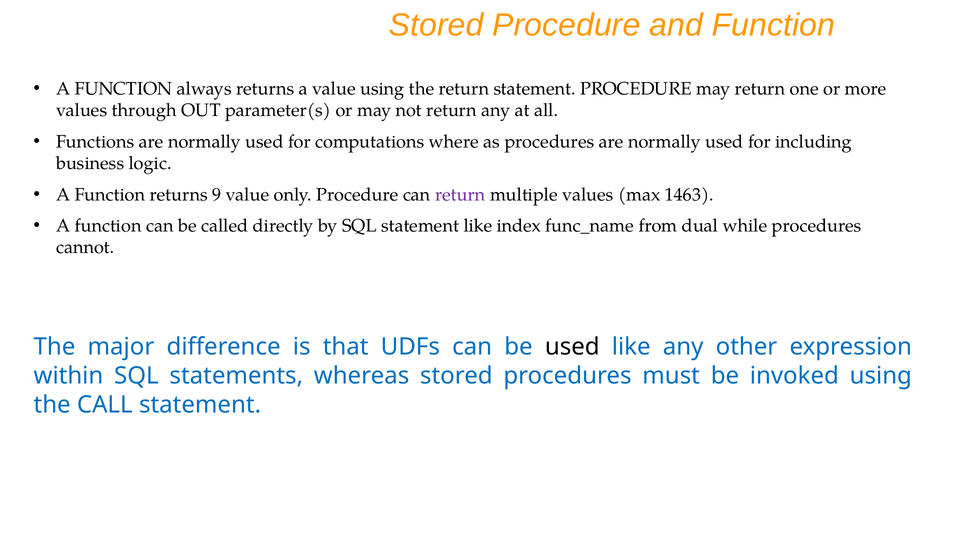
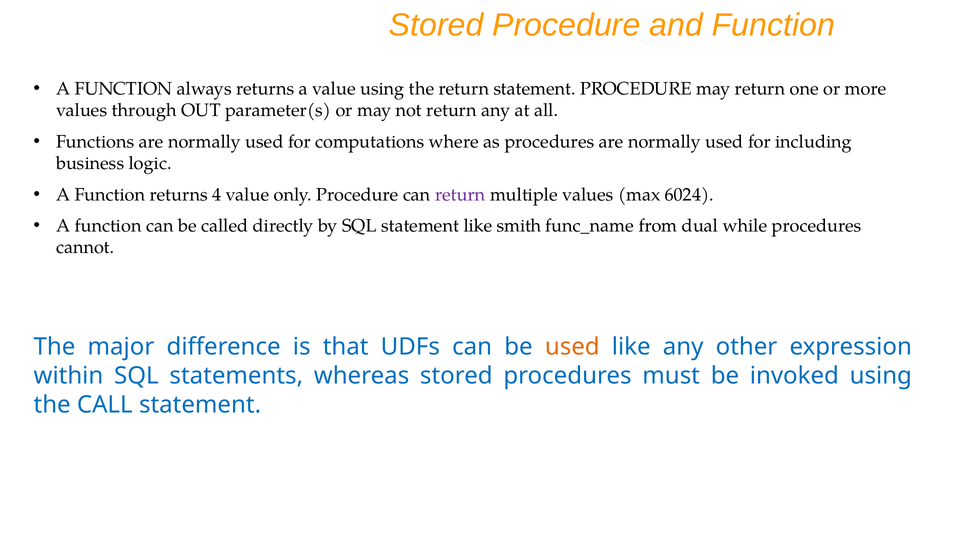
9: 9 -> 4 (217, 195)
1463: 1463 -> 6024 (689, 195)
index: index -> smith (519, 226)
used colour: black -> orange (572, 347)
